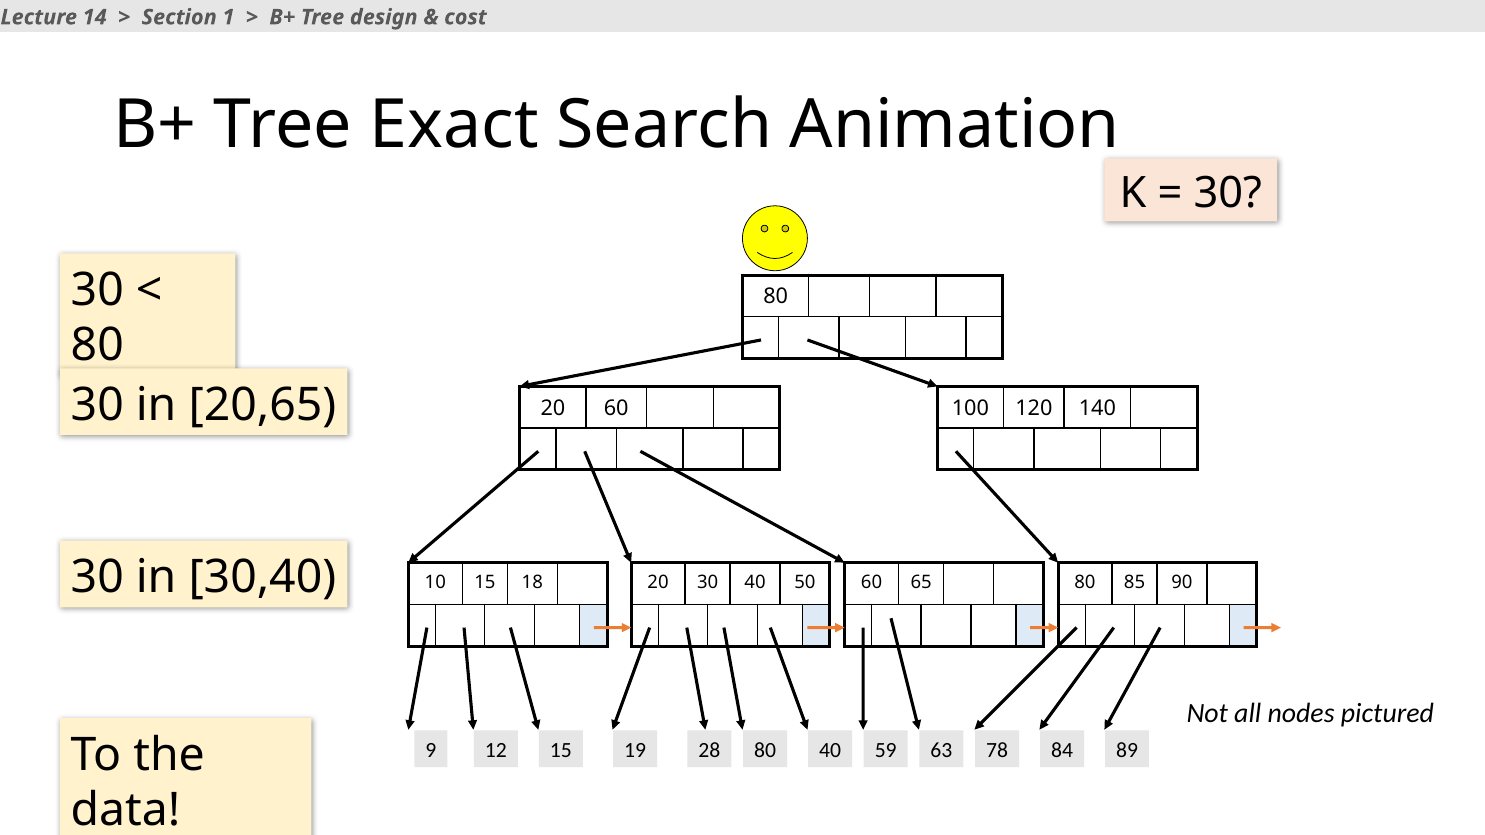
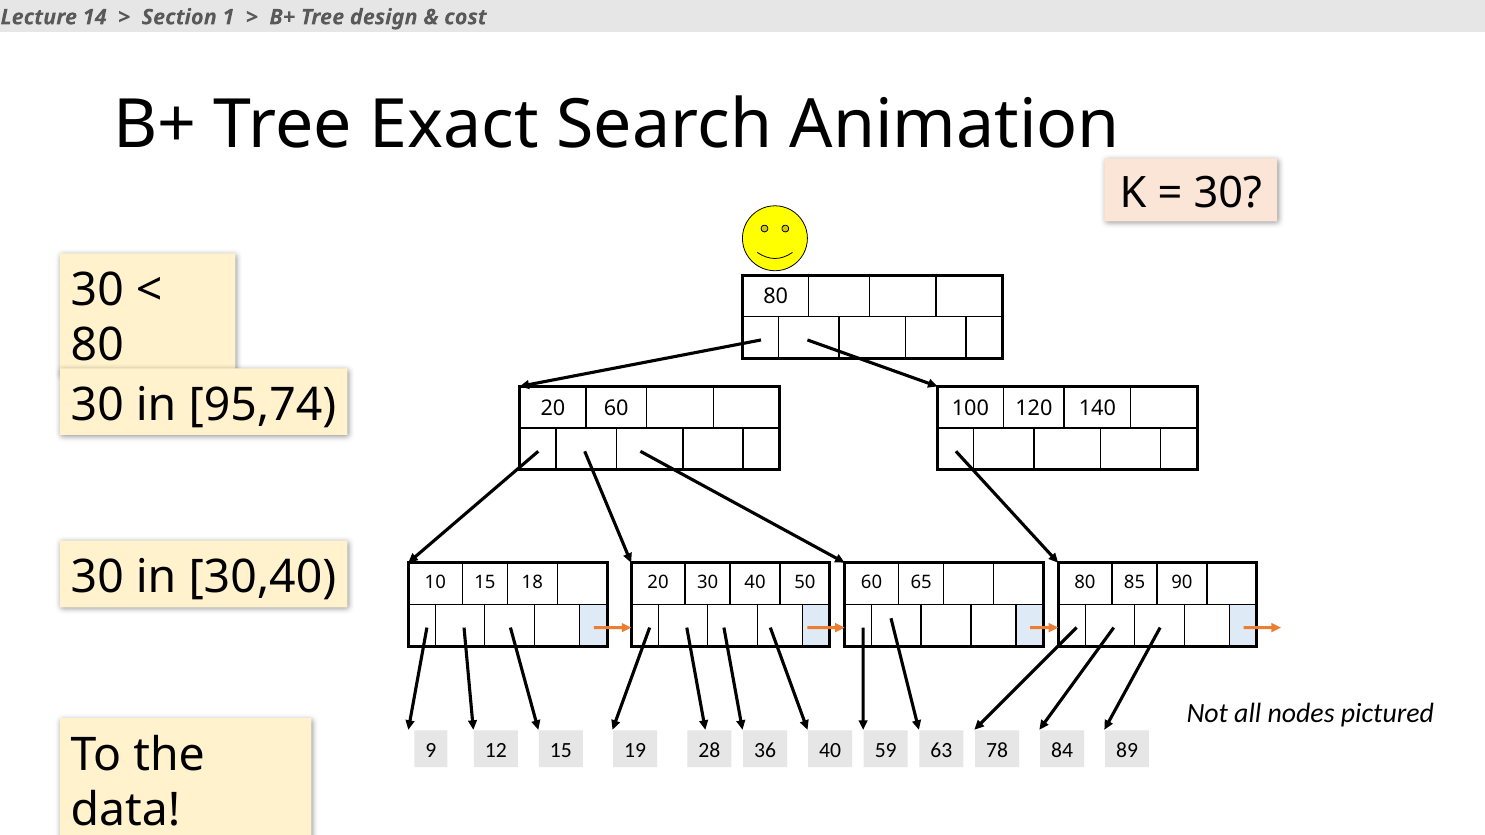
20,65: 20,65 -> 95,74 (262, 405)
28 80: 80 -> 36 (765, 751)
